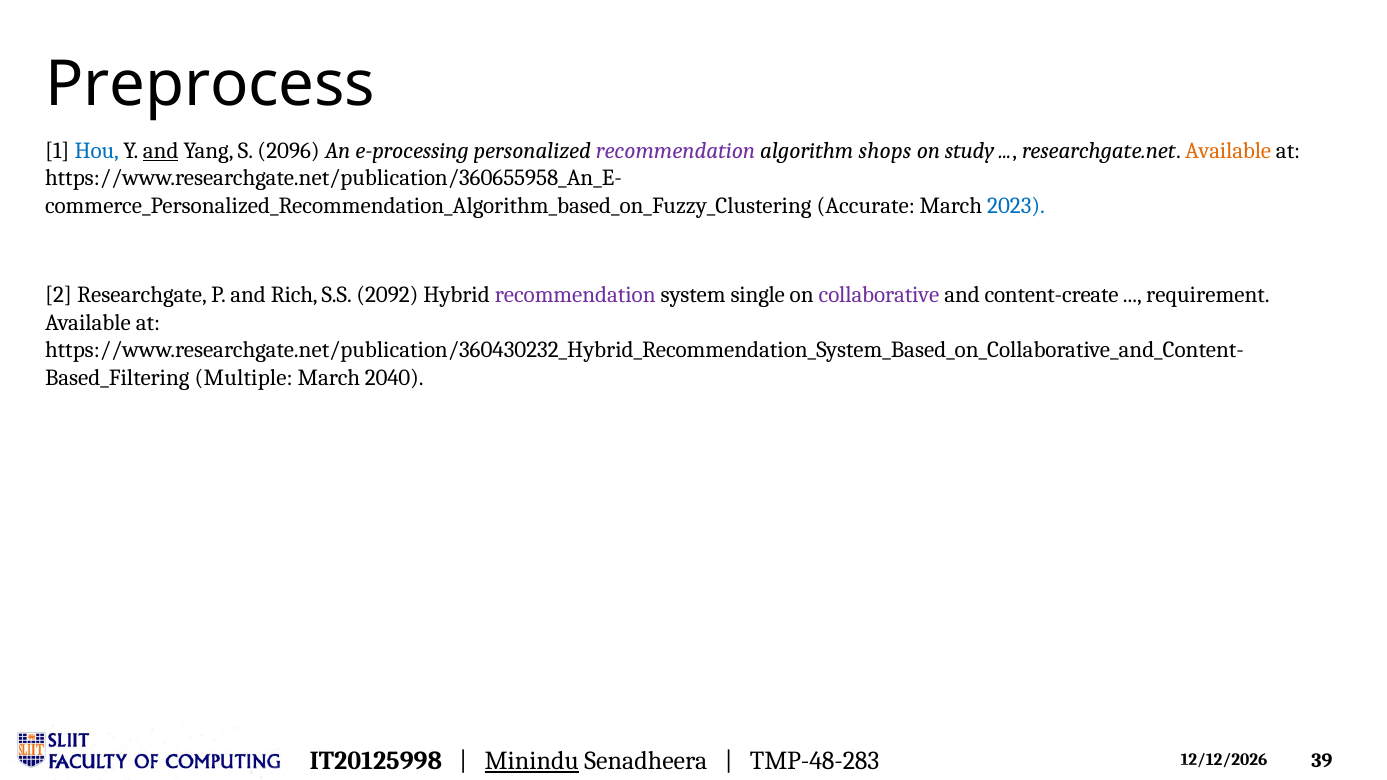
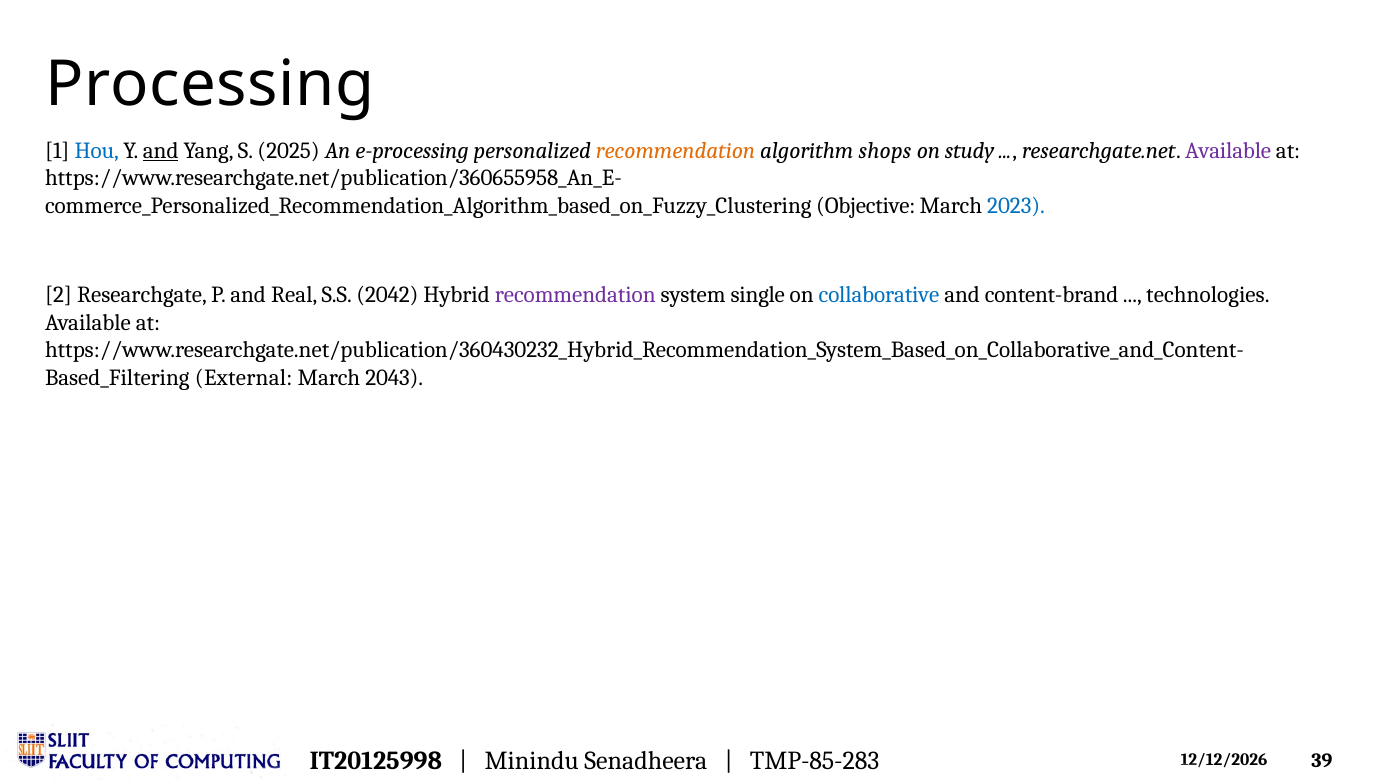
Preprocess: Preprocess -> Processing (210, 84)
2096: 2096 -> 2025 (289, 151)
recommendation colour: purple -> orange (676, 151)
Available colour: orange -> purple (1228, 151)
Accurate: Accurate -> Objective (866, 206)
Rich: Rich -> Real (294, 295)
2092: 2092 -> 2042 (387, 295)
collaborative colour: purple -> blue (879, 295)
content-create: content-create -> content-brand (1052, 295)
requirement: requirement -> technologies (1208, 295)
Multiple: Multiple -> External (244, 378)
2040: 2040 -> 2043 (394, 378)
Minindu underline: present -> none (532, 761)
TMP-48-283: TMP-48-283 -> TMP-85-283 (815, 761)
